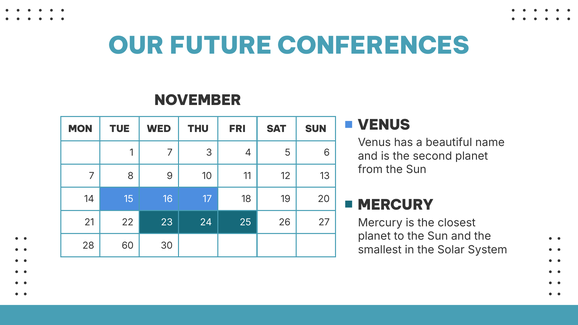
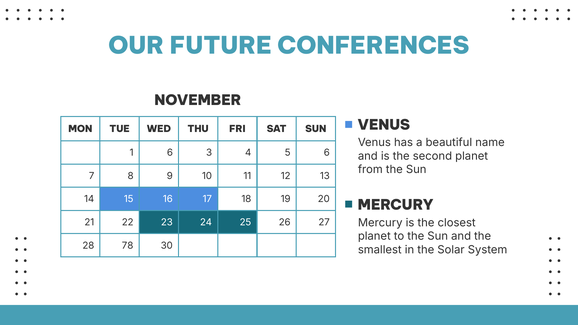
1 7: 7 -> 6 (170, 153)
60: 60 -> 78 (128, 246)
